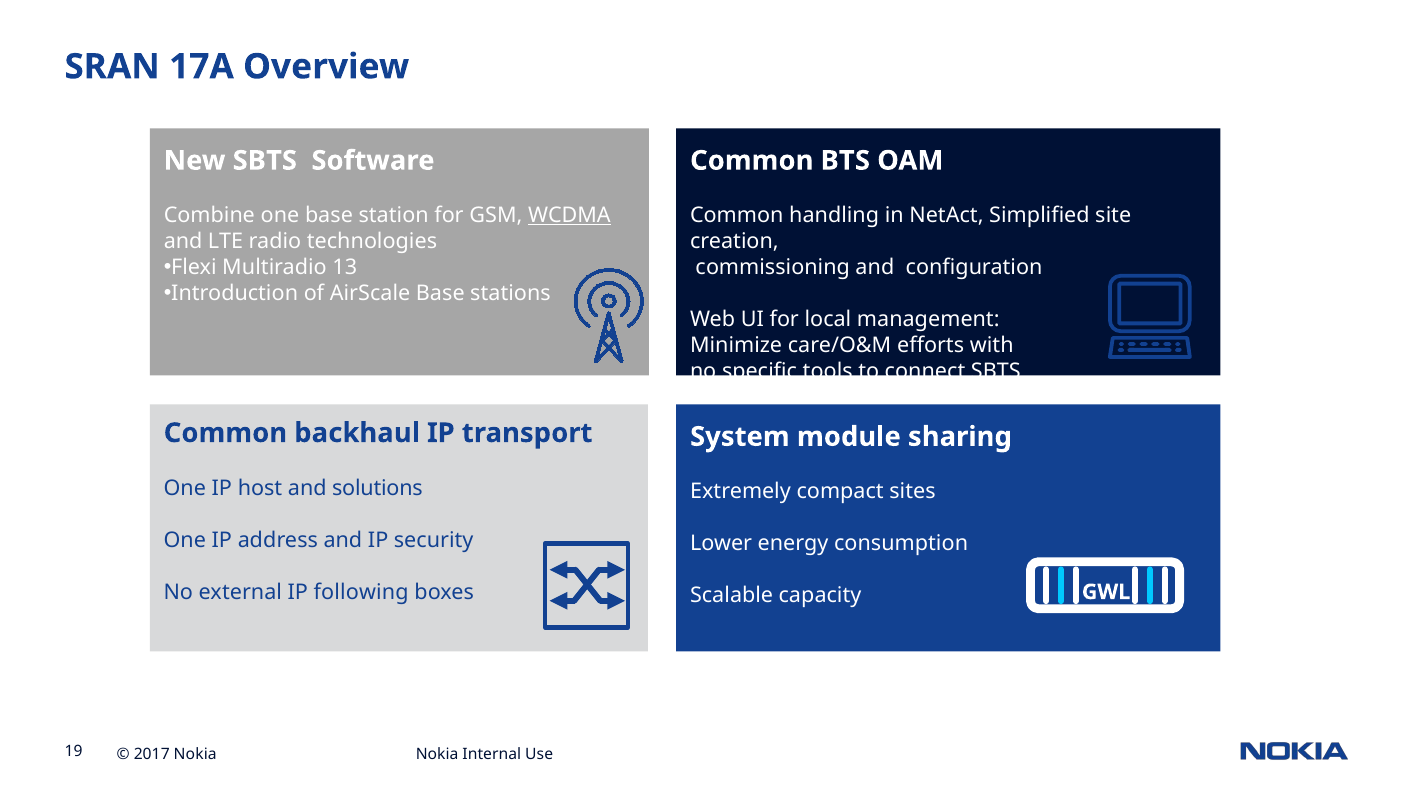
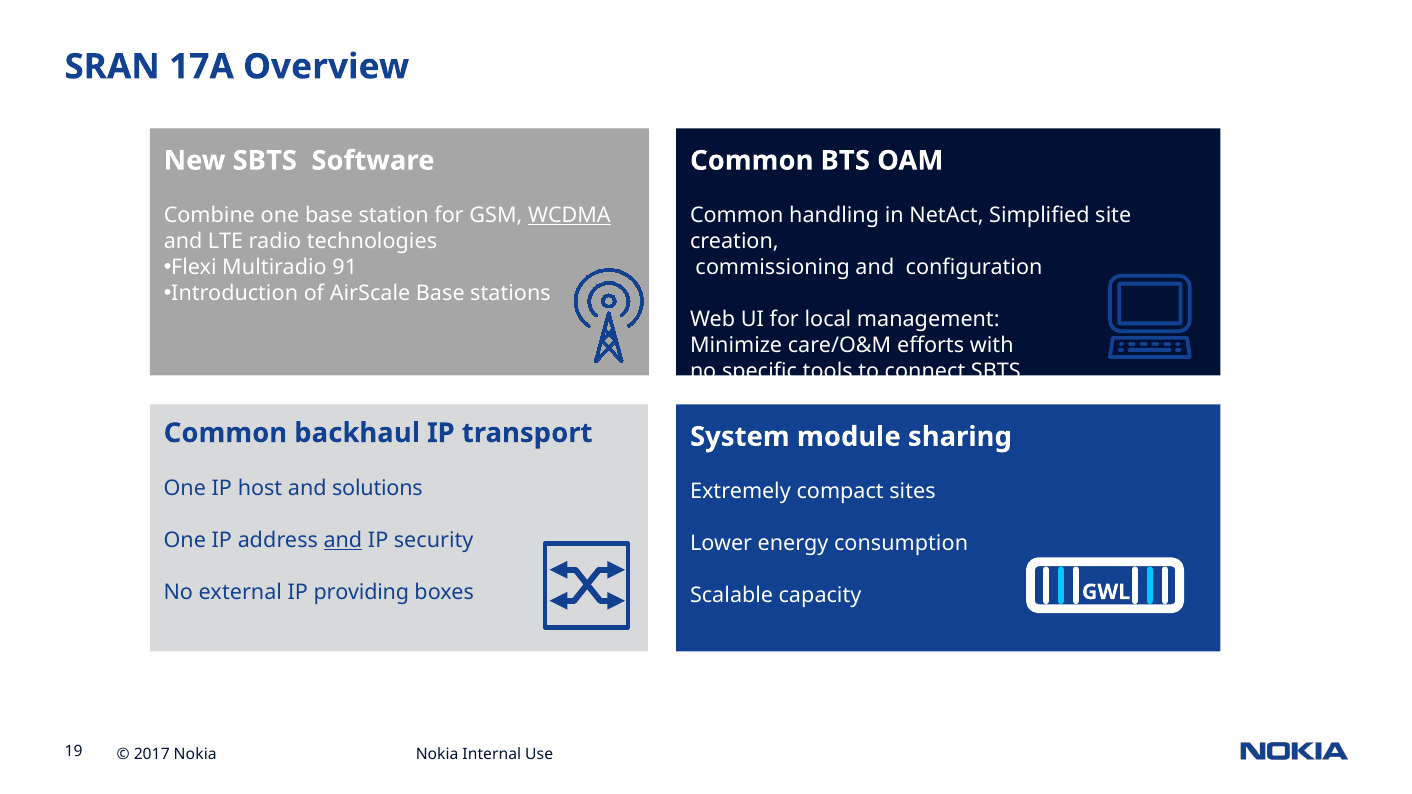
13: 13 -> 91 (345, 267)
and underline: none -> present (343, 540)
following: following -> providing (361, 592)
